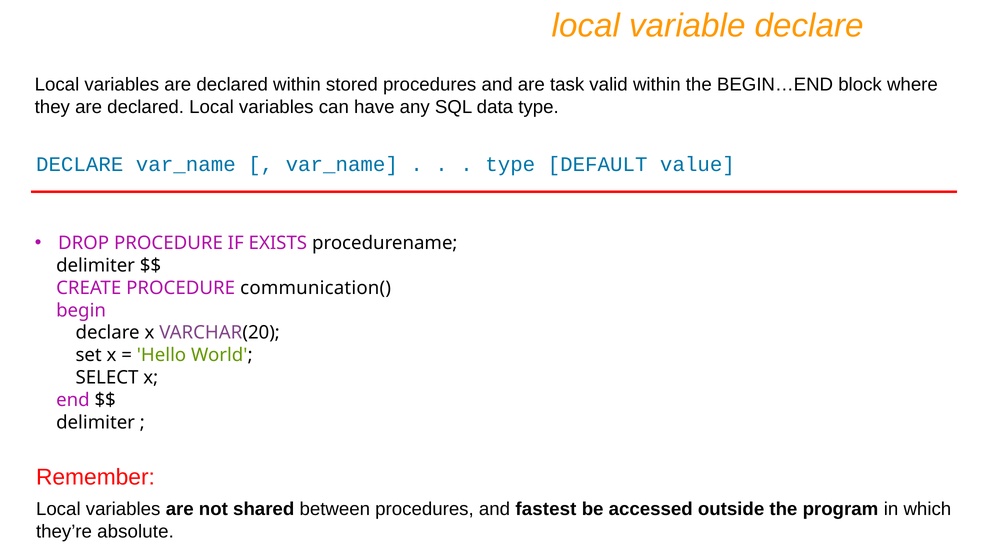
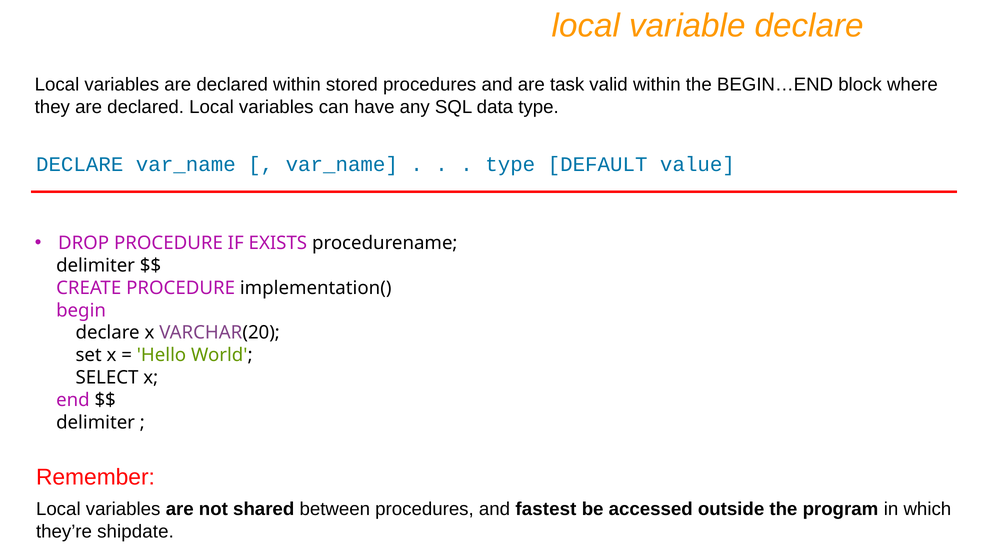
communication(: communication( -> implementation( (316, 288)
absolute: absolute -> shipdate (135, 532)
